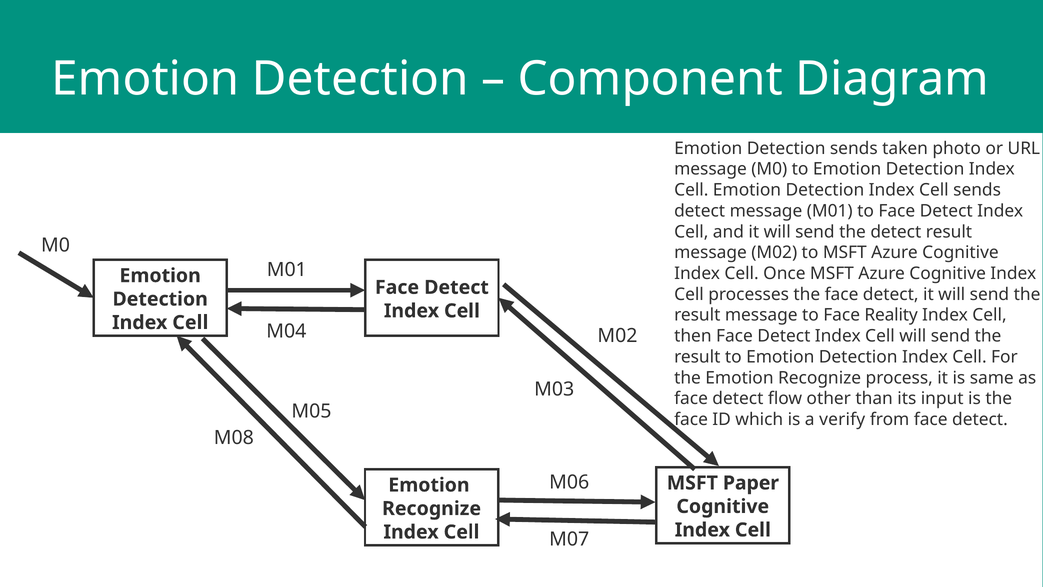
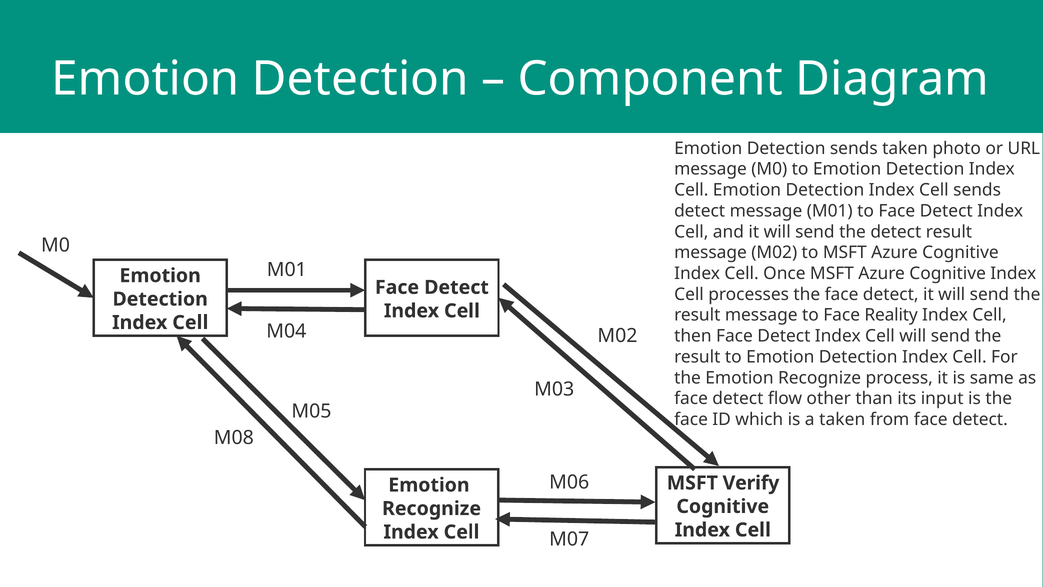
a verify: verify -> taken (842, 419)
Paper: Paper -> Verify (751, 483)
